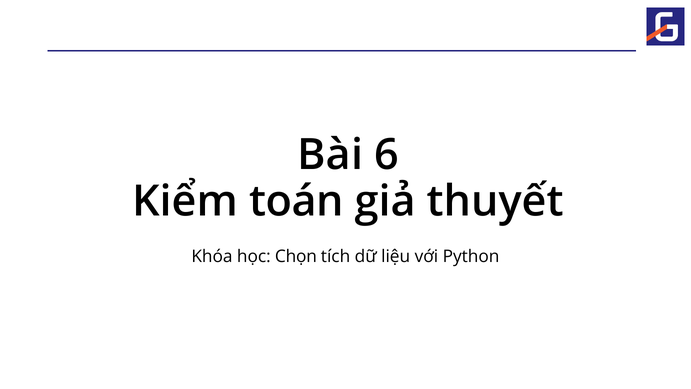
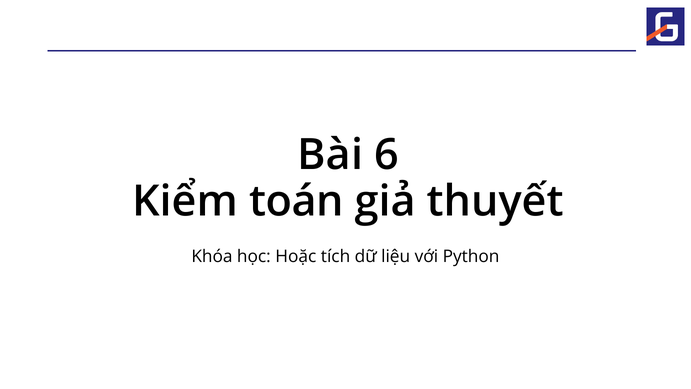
Chọn: Chọn -> Hoặc (296, 257)
